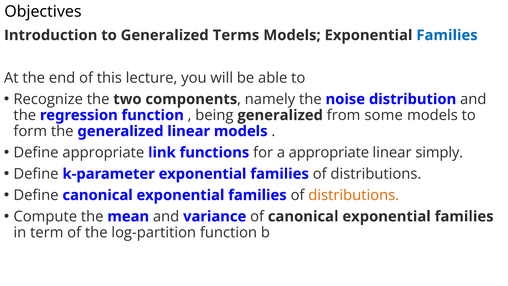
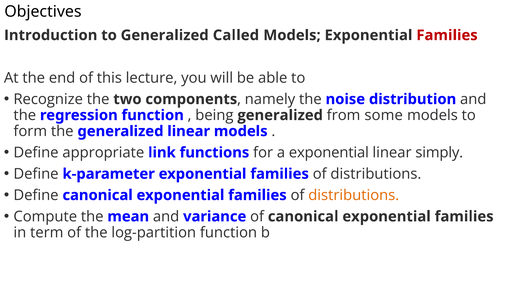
Terms: Terms -> Called (236, 35)
Families colour: blue -> red (447, 35)
a appropriate: appropriate -> exponential (329, 152)
